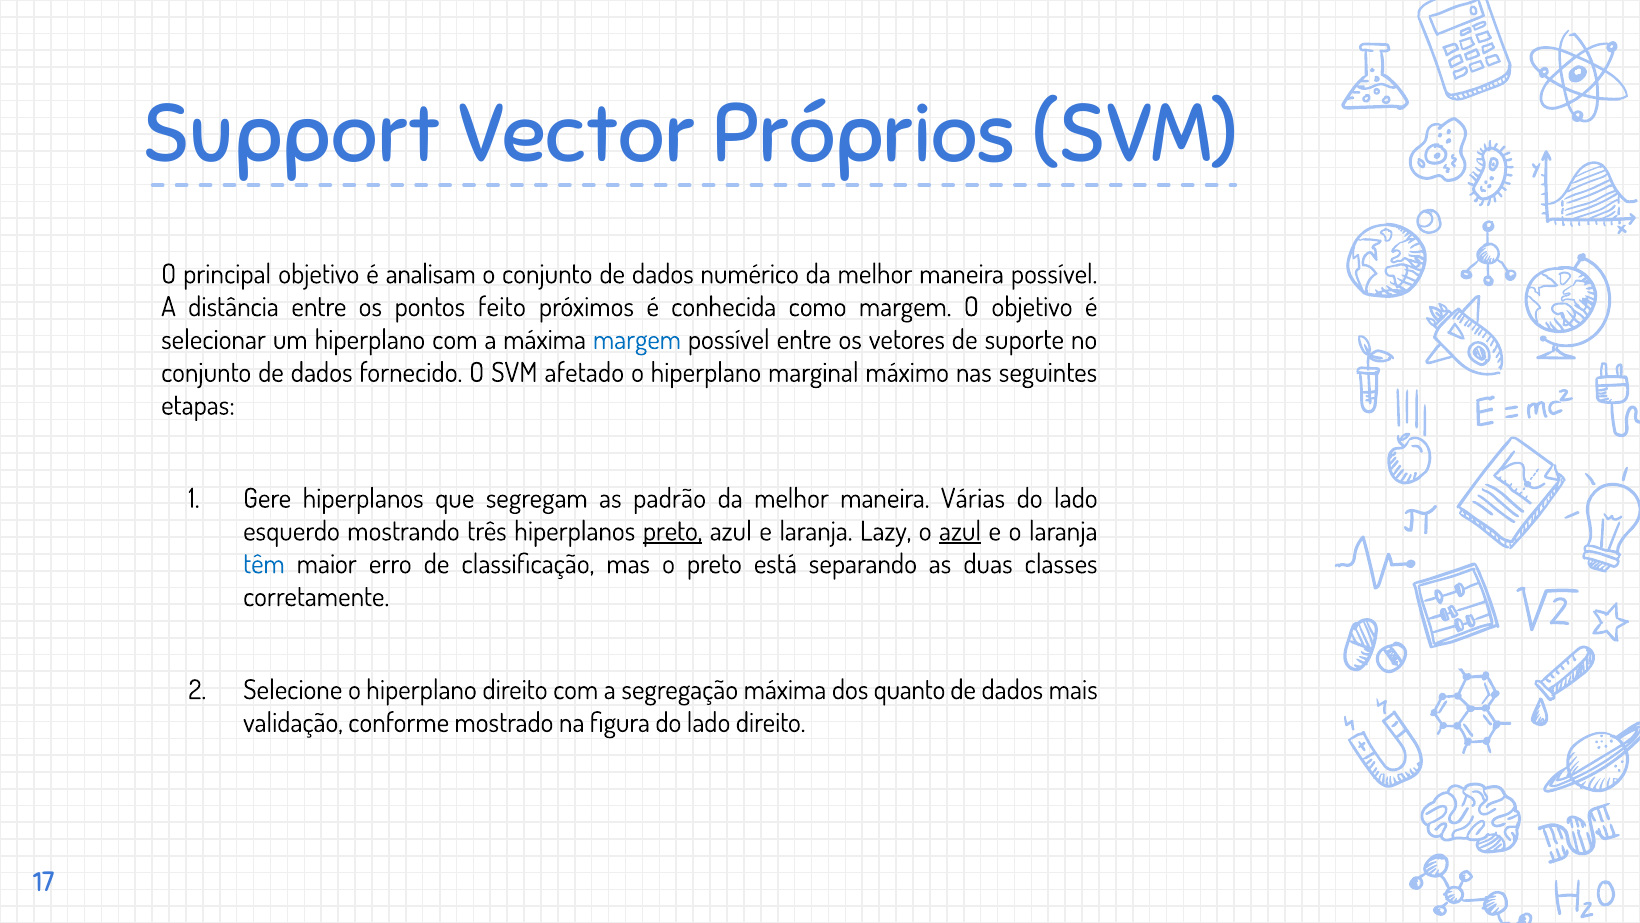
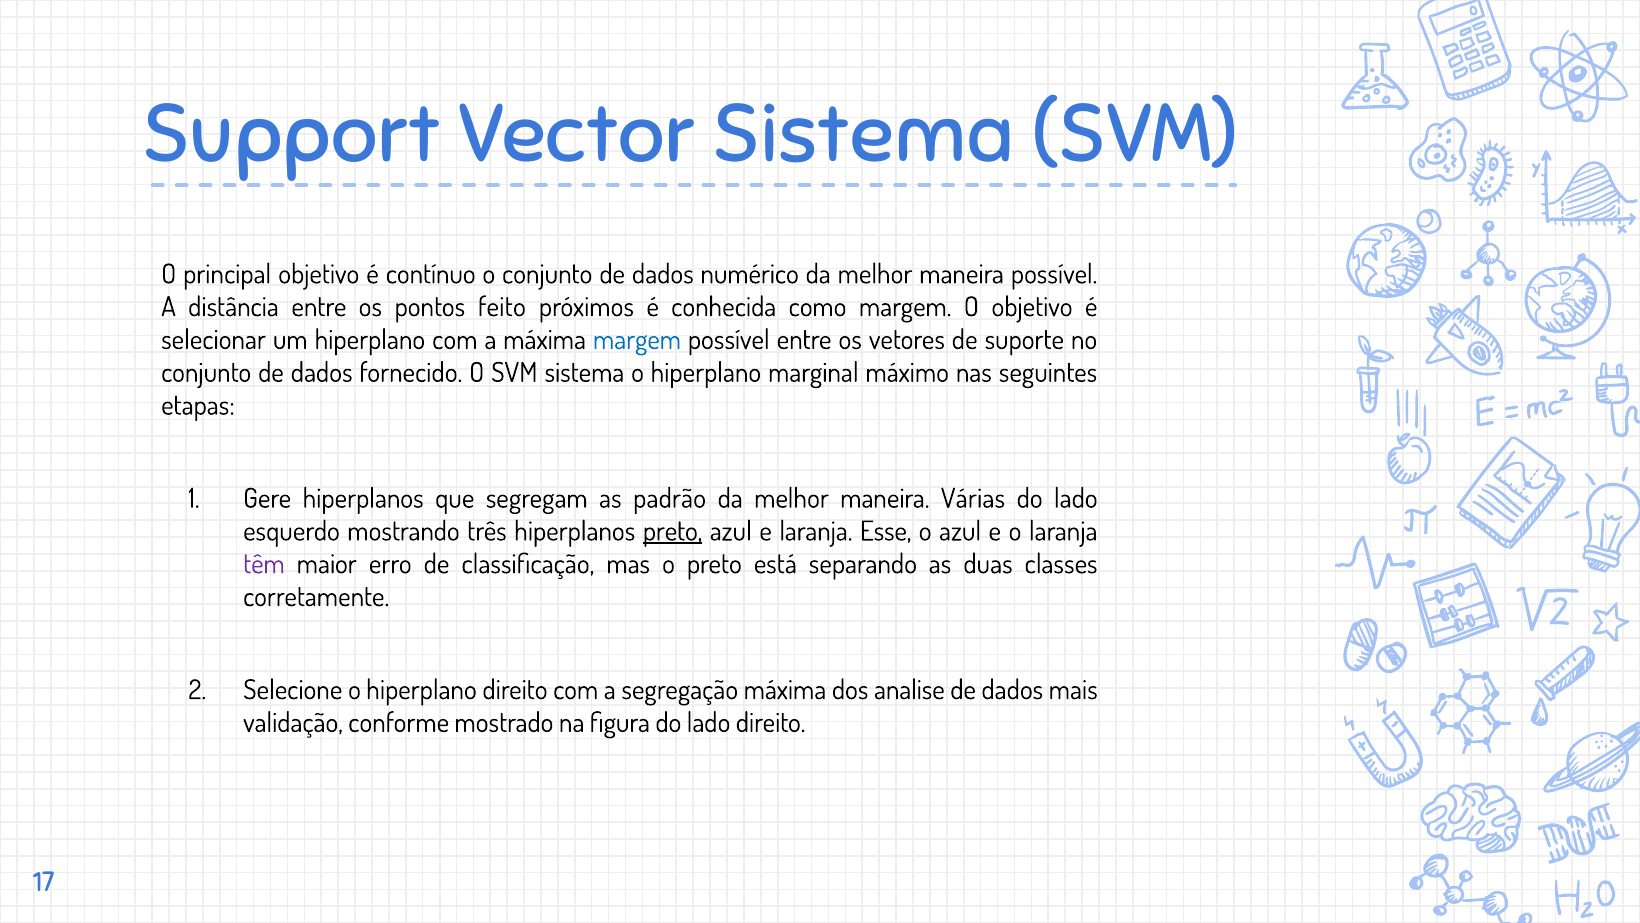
Vector Próprios: Próprios -> Sistema (863, 134)
analisam: analisam -> contínuo (431, 274)
SVM afetado: afetado -> sistema (584, 373)
Lazy: Lazy -> Esse (886, 531)
azul underline: present -> none (960, 531)
têm colour: blue -> purple (264, 564)
quanto: quanto -> analise (909, 690)
